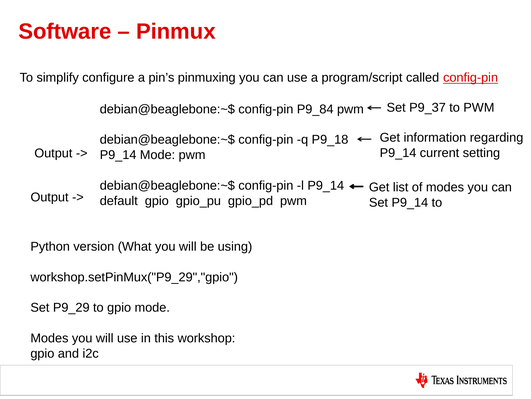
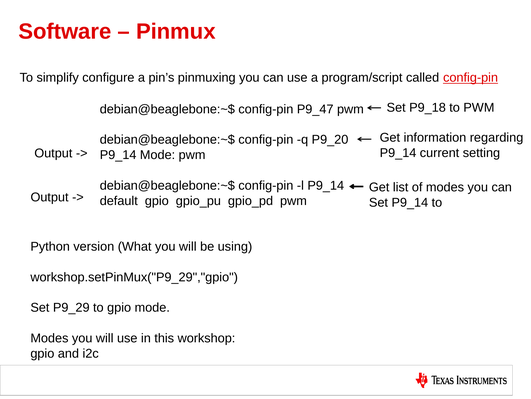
P9_37: P9_37 -> P9_18 (428, 108)
P9_84: P9_84 -> P9_47 (315, 109)
P9_18: P9_18 -> P9_20 (330, 139)
